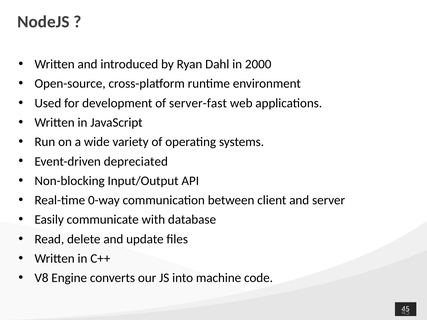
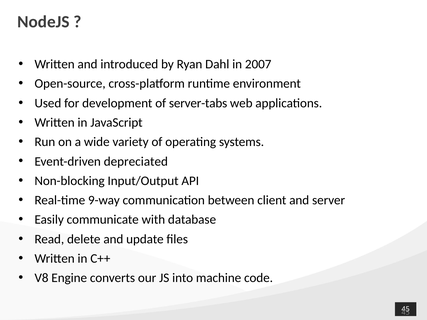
2000: 2000 -> 2007 (258, 64)
server-fast: server-fast -> server-tabs (198, 103)
0-way: 0-way -> 9-way (104, 200)
